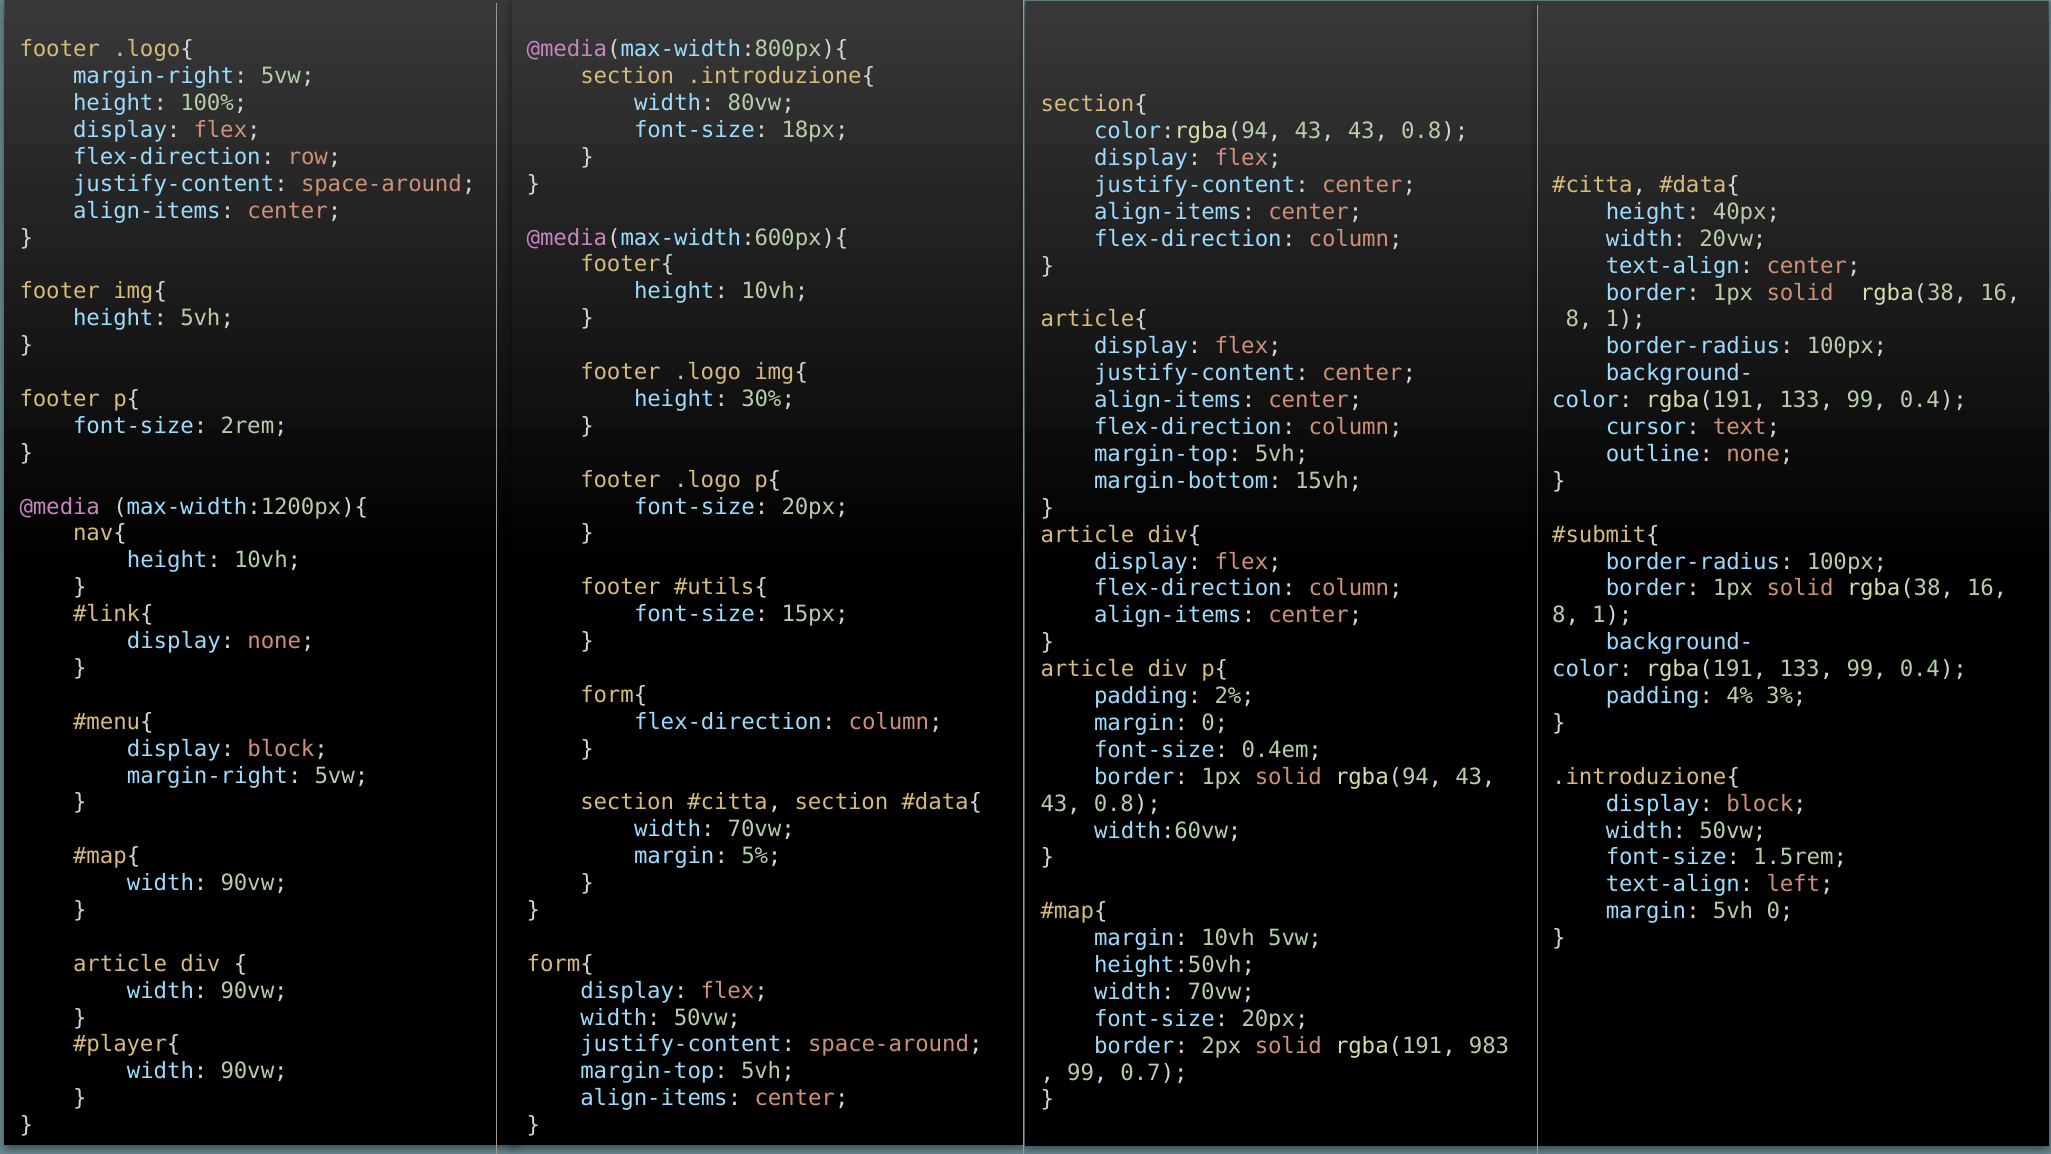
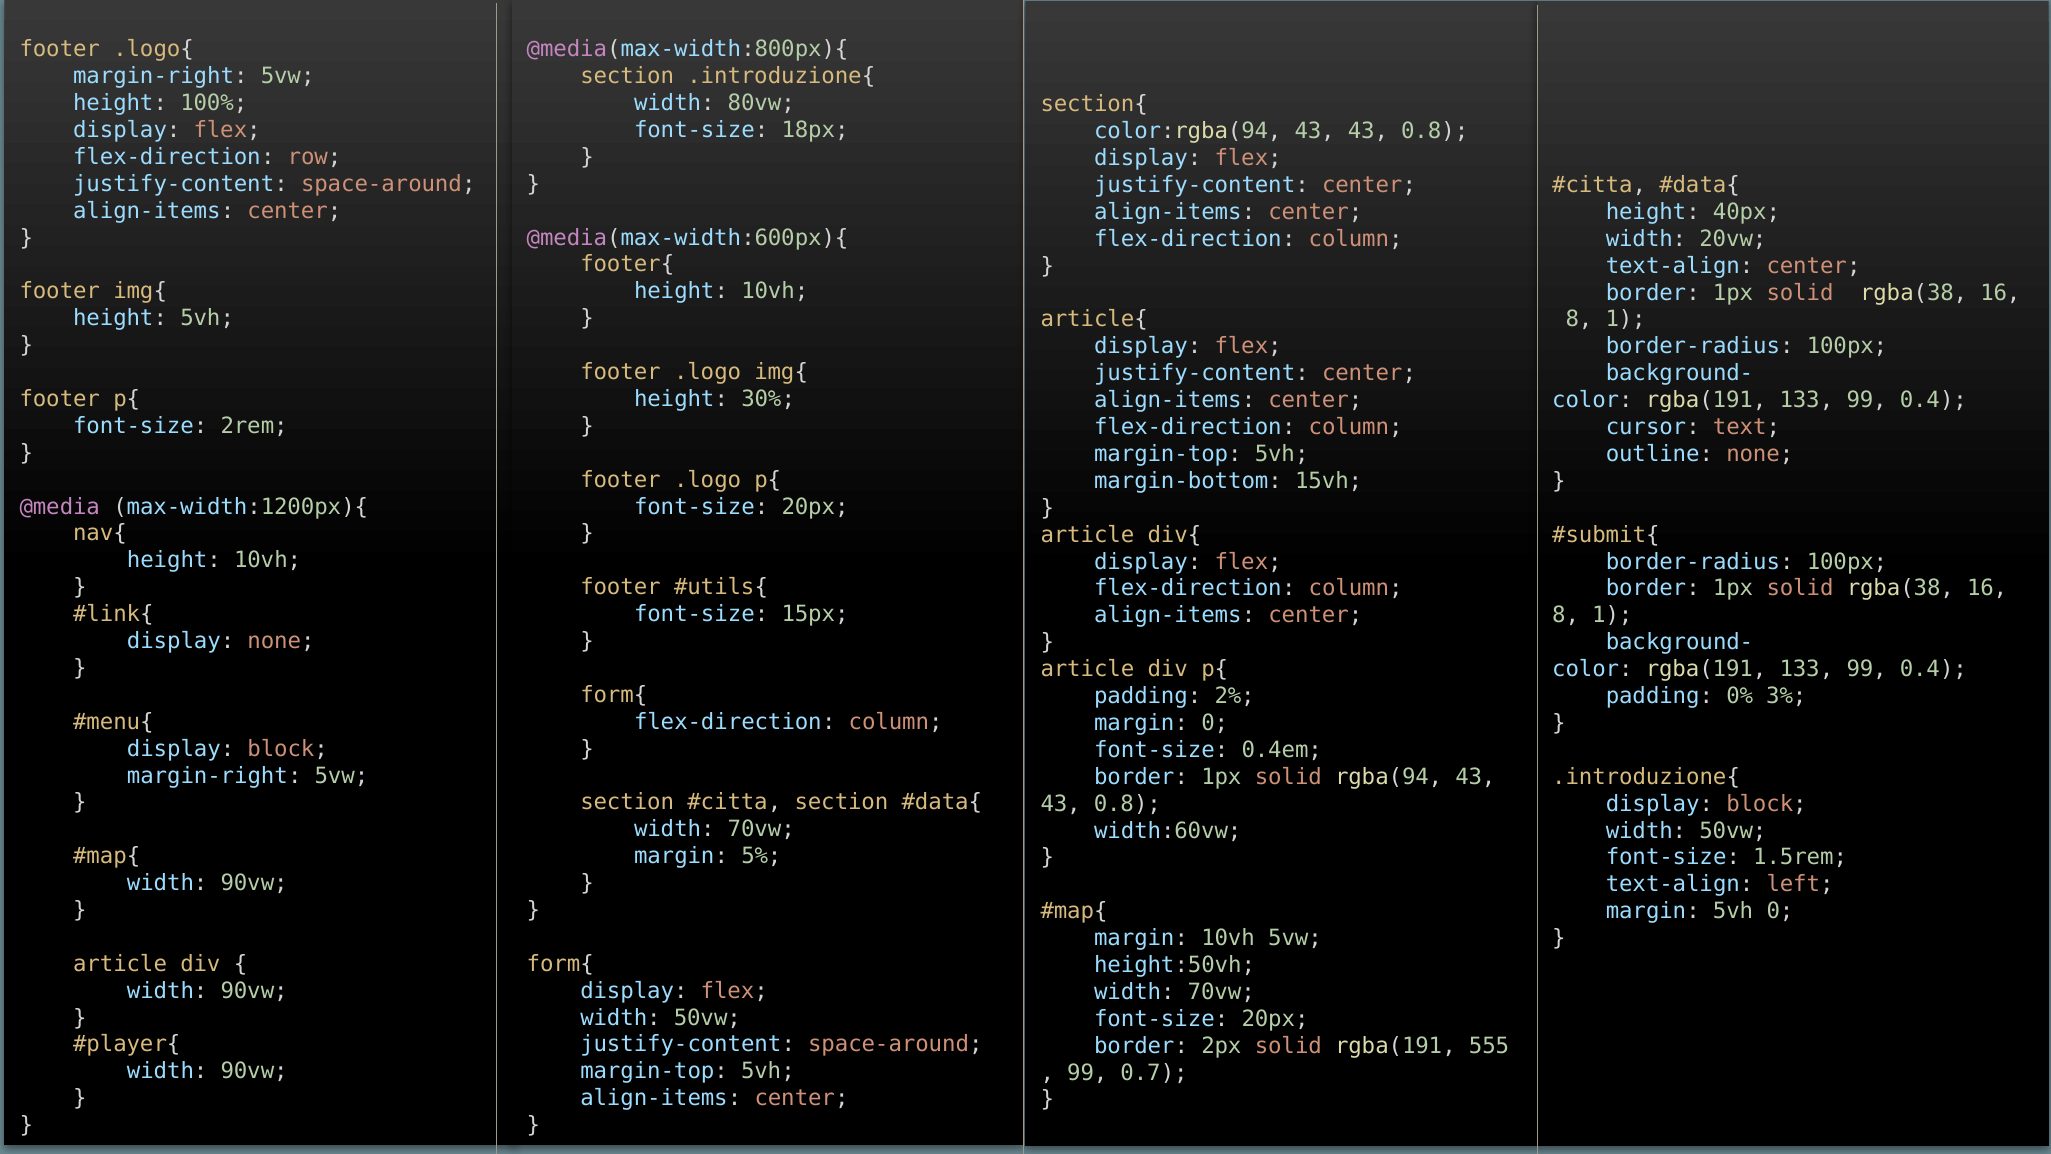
4%: 4% -> 0% (1740, 696)
983: 983 -> 555 (1489, 1046)
